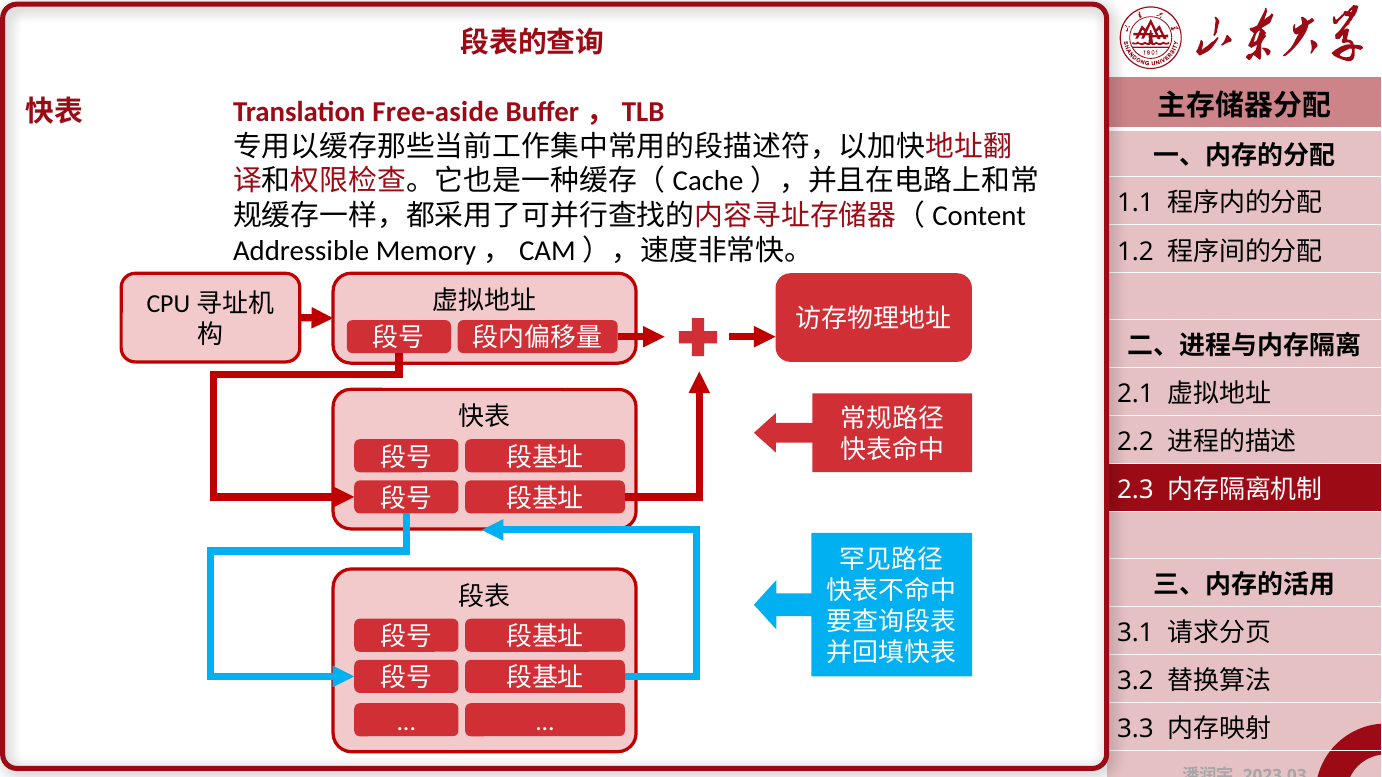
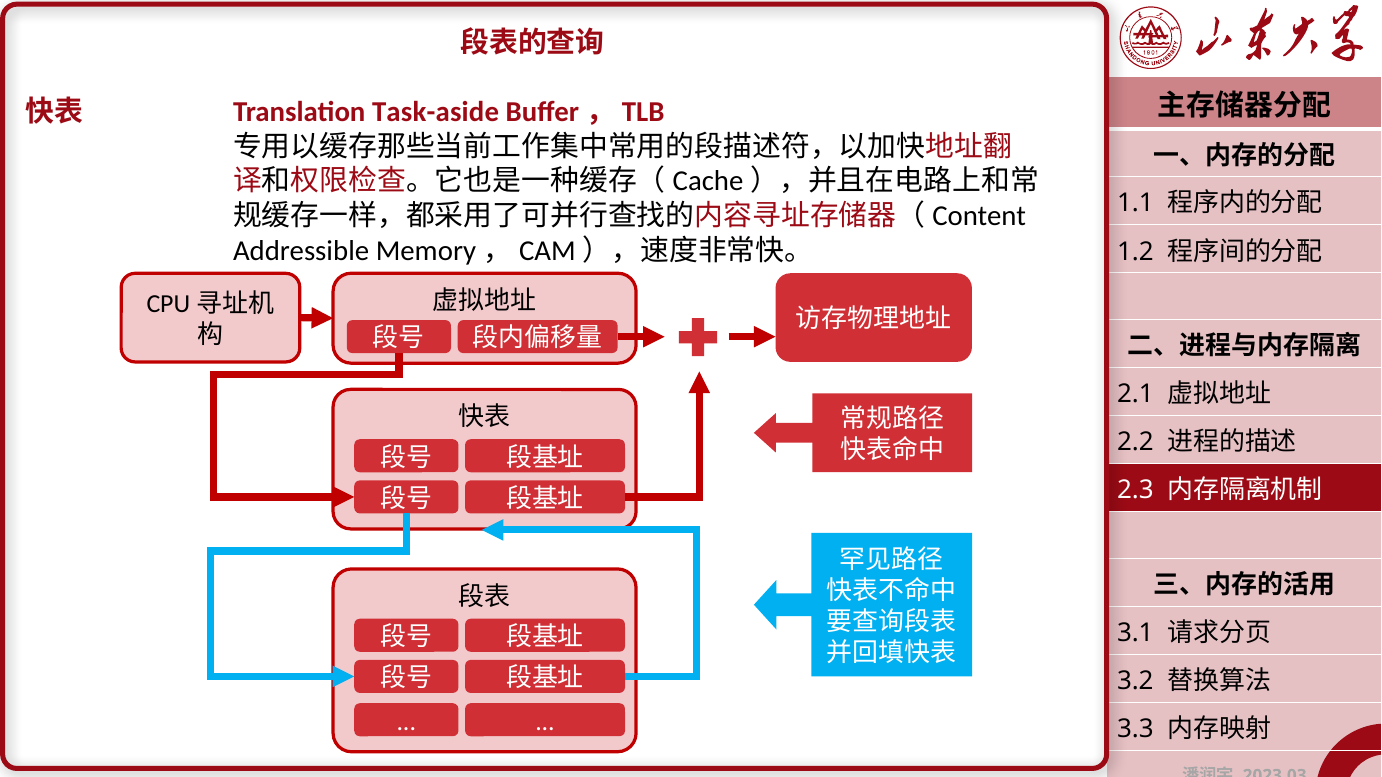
Free-aside: Free-aside -> Task-aside (436, 112)
